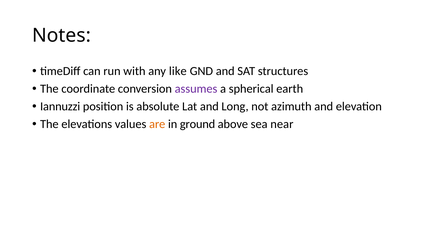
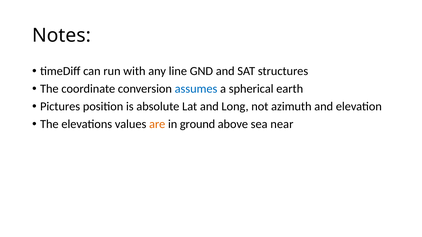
like: like -> line (178, 71)
assumes colour: purple -> blue (196, 89)
Iannuzzi: Iannuzzi -> Pictures (60, 107)
